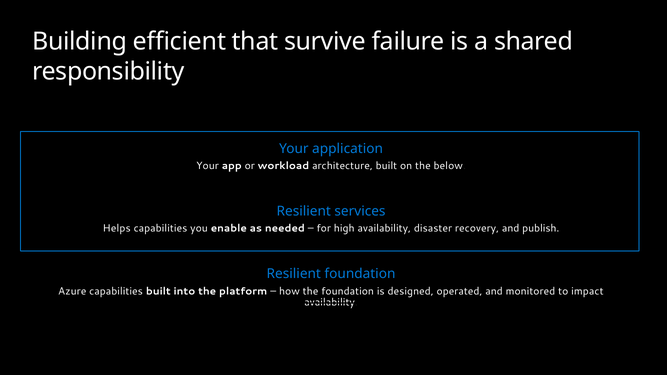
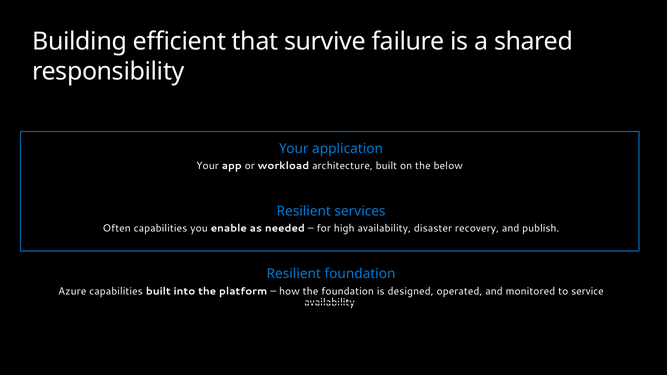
Helps: Helps -> Often (117, 229)
impact: impact -> service (587, 291)
